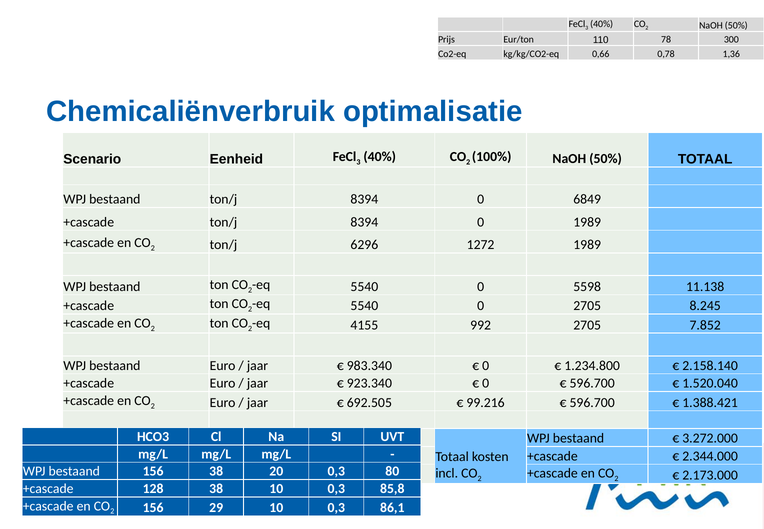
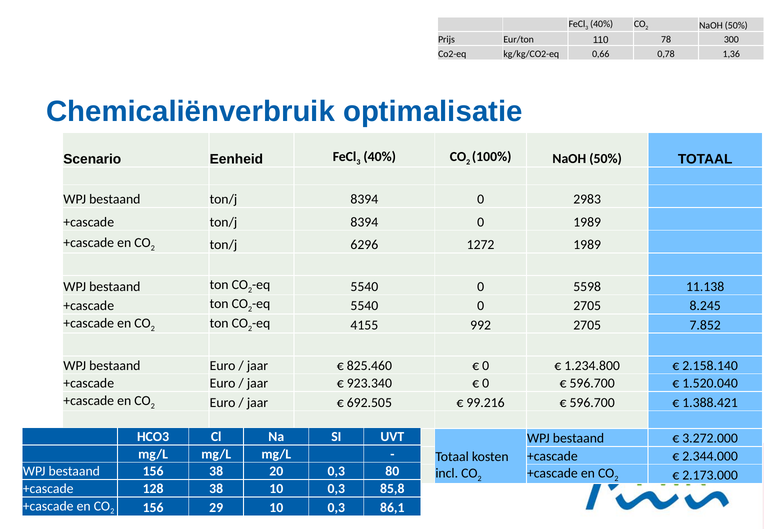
6849: 6849 -> 2983 (587, 199)
983.340: 983.340 -> 825.460 (369, 365)
